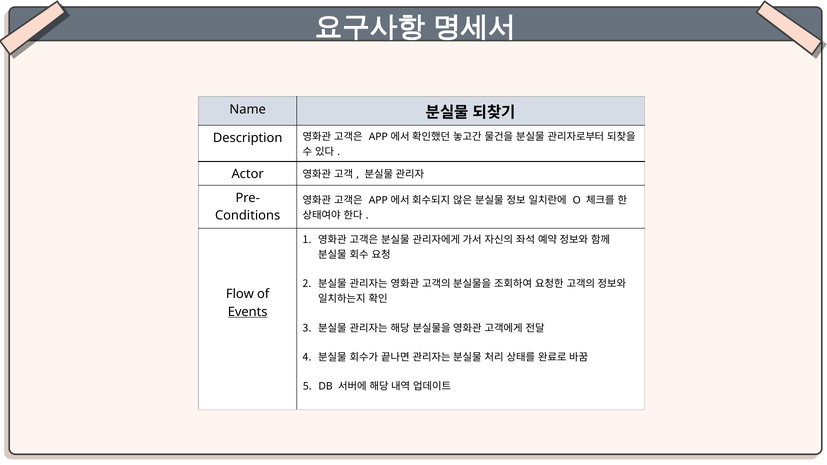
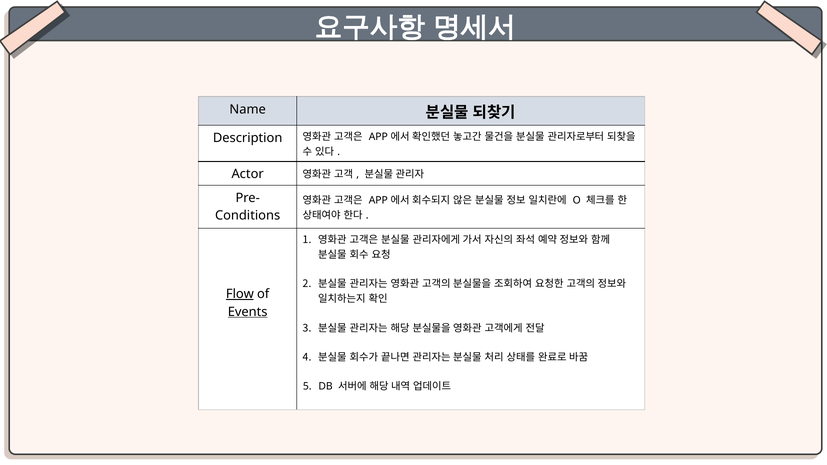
Flow underline: none -> present (240, 294)
